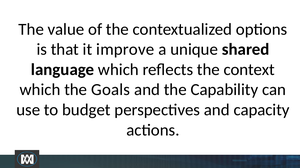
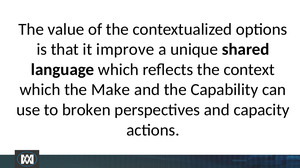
Goals: Goals -> Make (111, 90)
budget: budget -> broken (86, 110)
